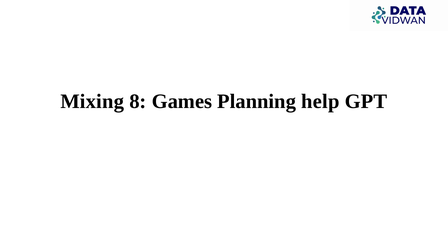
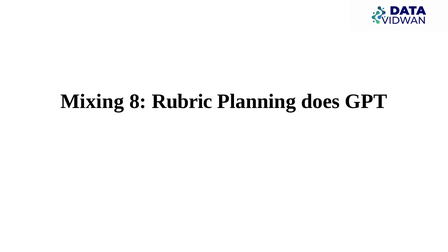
Games: Games -> Rubric (182, 102)
help: help -> does (320, 102)
